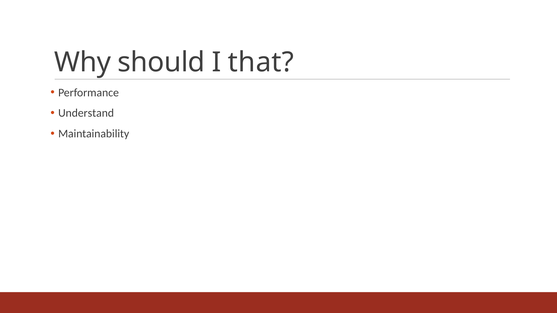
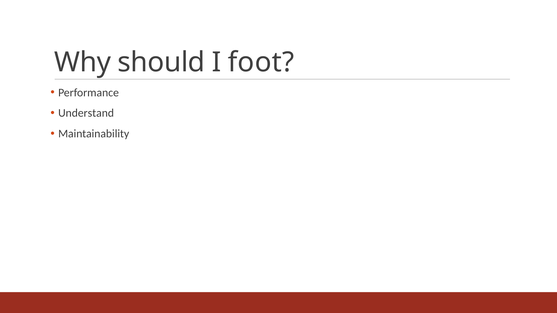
that: that -> foot (261, 62)
